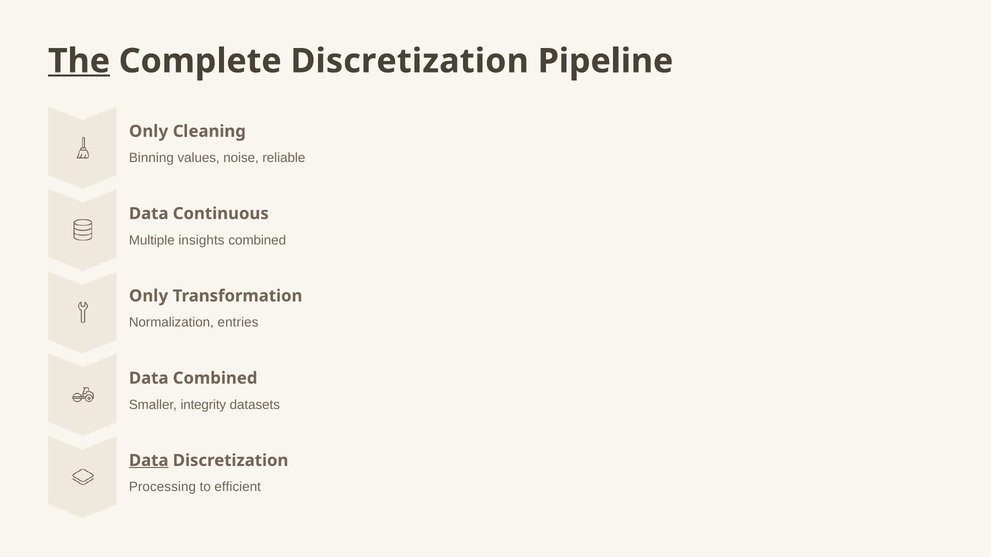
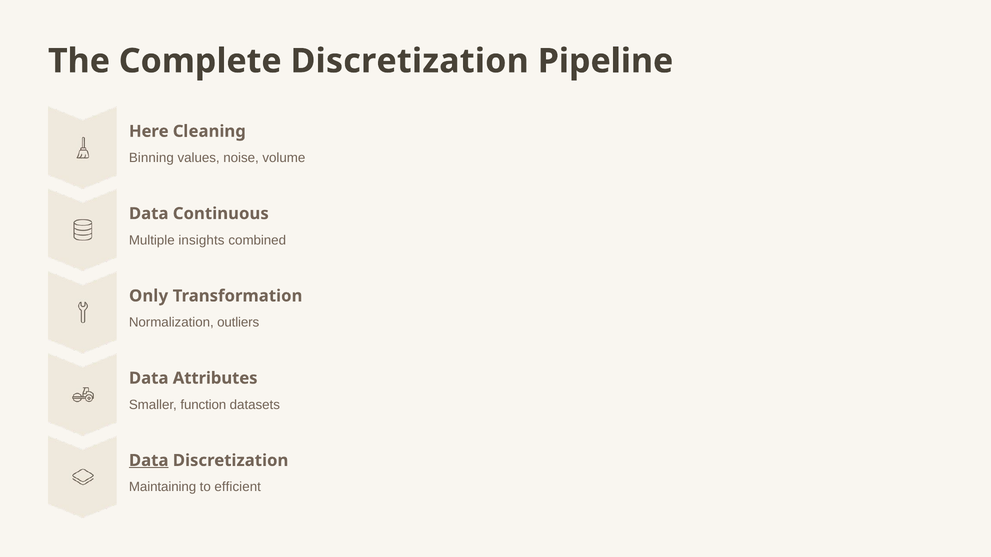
The underline: present -> none (79, 61)
Only: Only -> Here (149, 131)
reliable: reliable -> volume (284, 158)
entries: entries -> outliers (238, 323)
Data Combined: Combined -> Attributes (215, 378)
integrity: integrity -> function (203, 405)
Processing: Processing -> Maintaining (163, 487)
